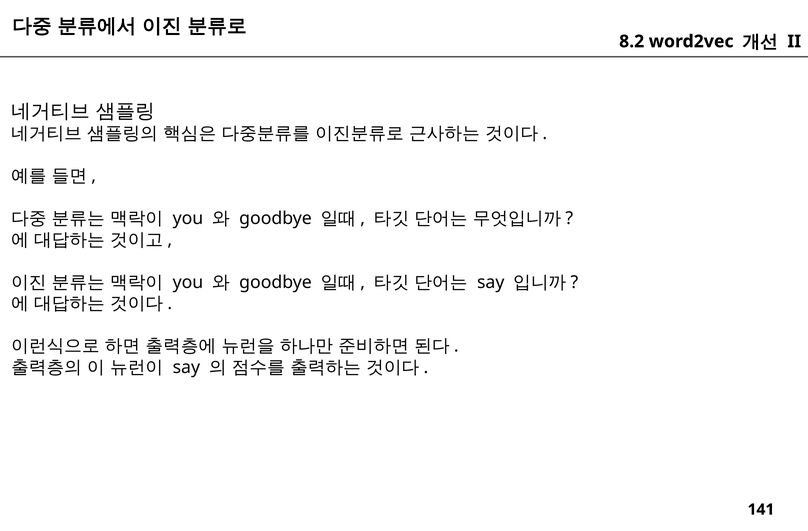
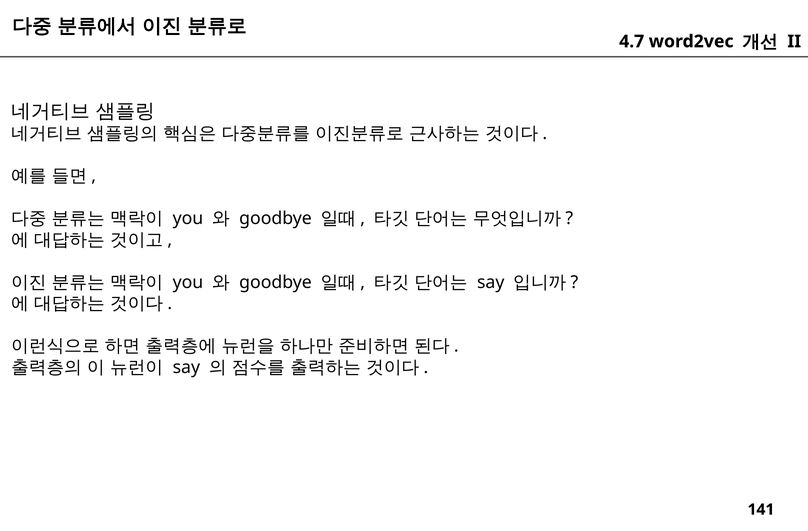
8.2: 8.2 -> 4.7 (632, 41)
